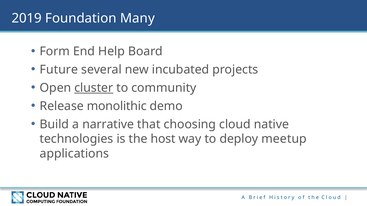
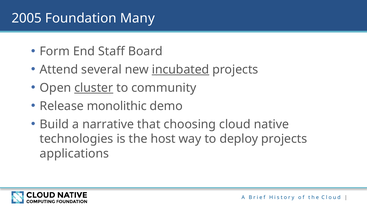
2019: 2019 -> 2005 (27, 18)
Help: Help -> Staff (112, 52)
Future: Future -> Attend (59, 70)
incubated underline: none -> present (181, 70)
deploy meetup: meetup -> projects (284, 139)
